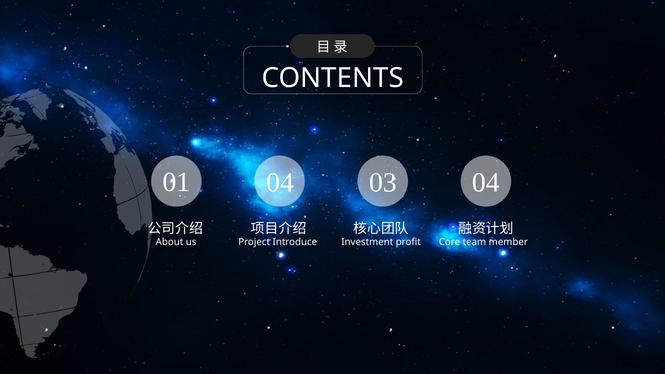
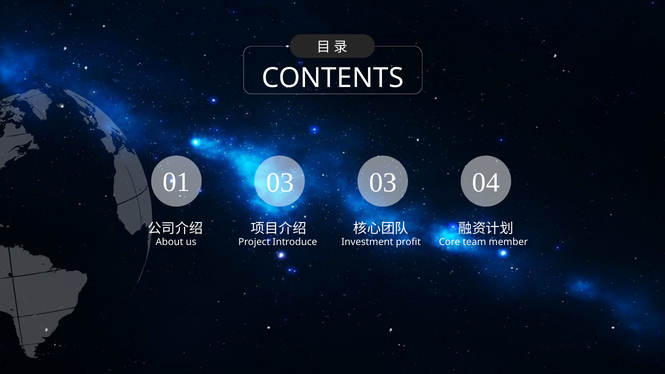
01 04: 04 -> 03 (280, 182)
